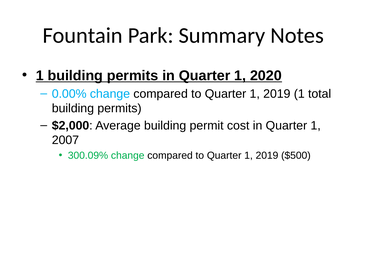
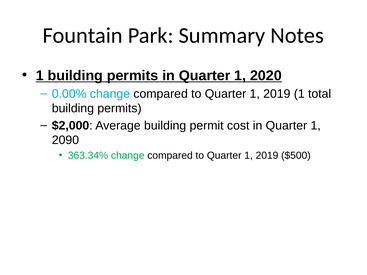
2007: 2007 -> 2090 (65, 140)
300.09%: 300.09% -> 363.34% (88, 156)
